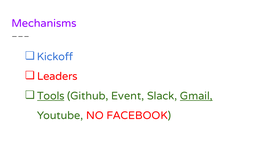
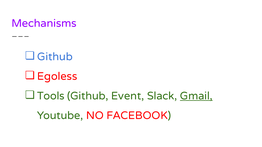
Kickoff: Kickoff -> Github (55, 57)
Leaders: Leaders -> Egoless (57, 76)
Tools underline: present -> none (51, 96)
